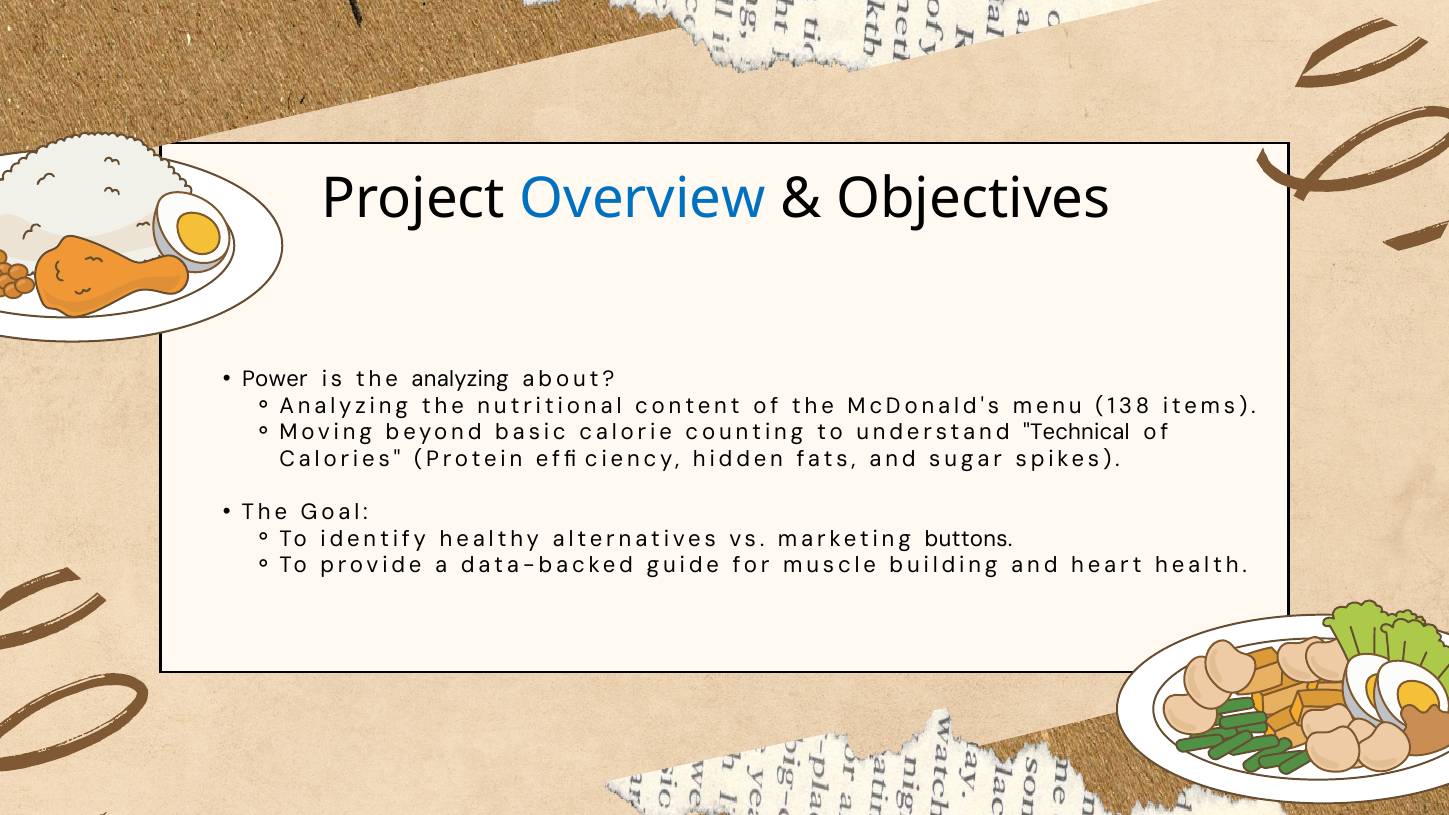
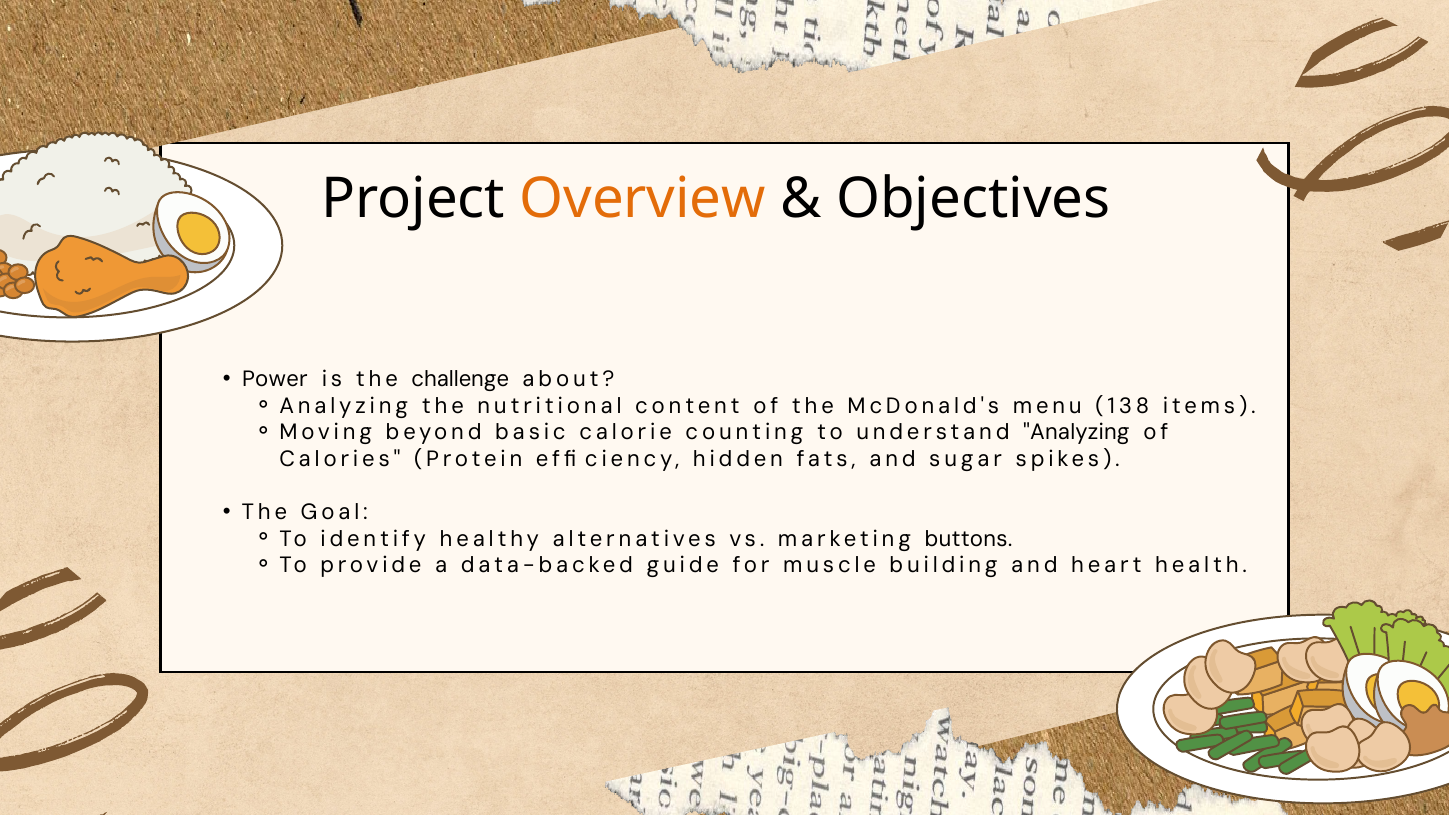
Overview colour: blue -> orange (643, 199)
the analyzing: analyzing -> challenge (460, 379)
understand Technical: Technical -> Analyzing (1076, 433)
